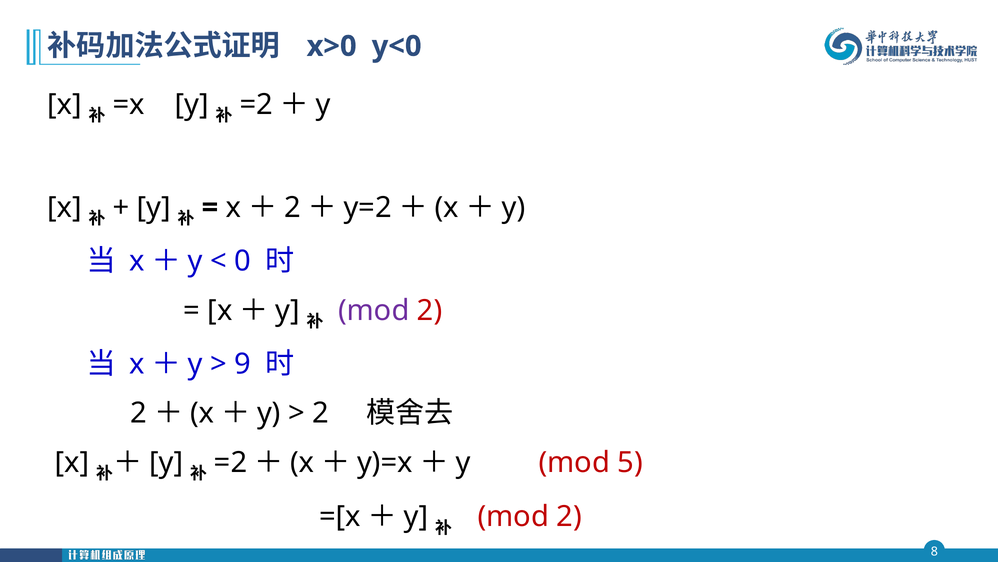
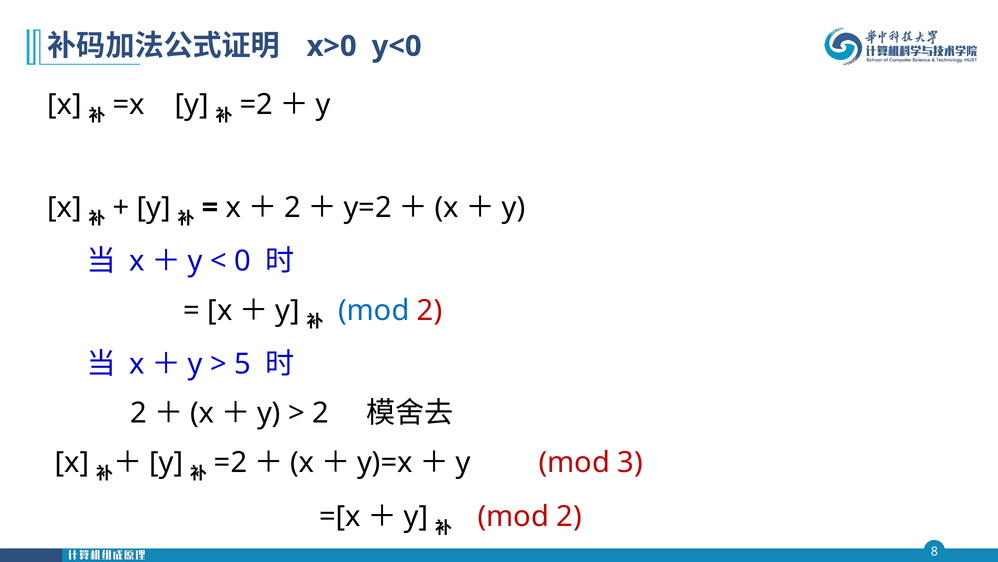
mod colour: purple -> blue (374, 310)
9: 9 -> 5 (243, 364)
5: 5 -> 3 (630, 462)
